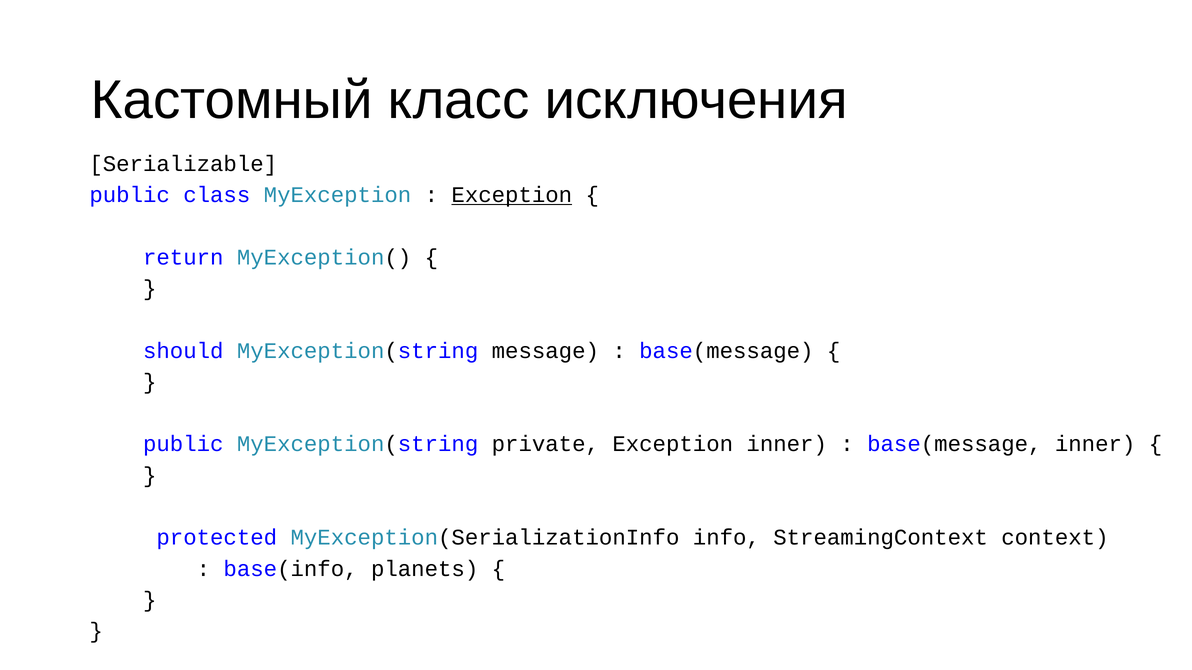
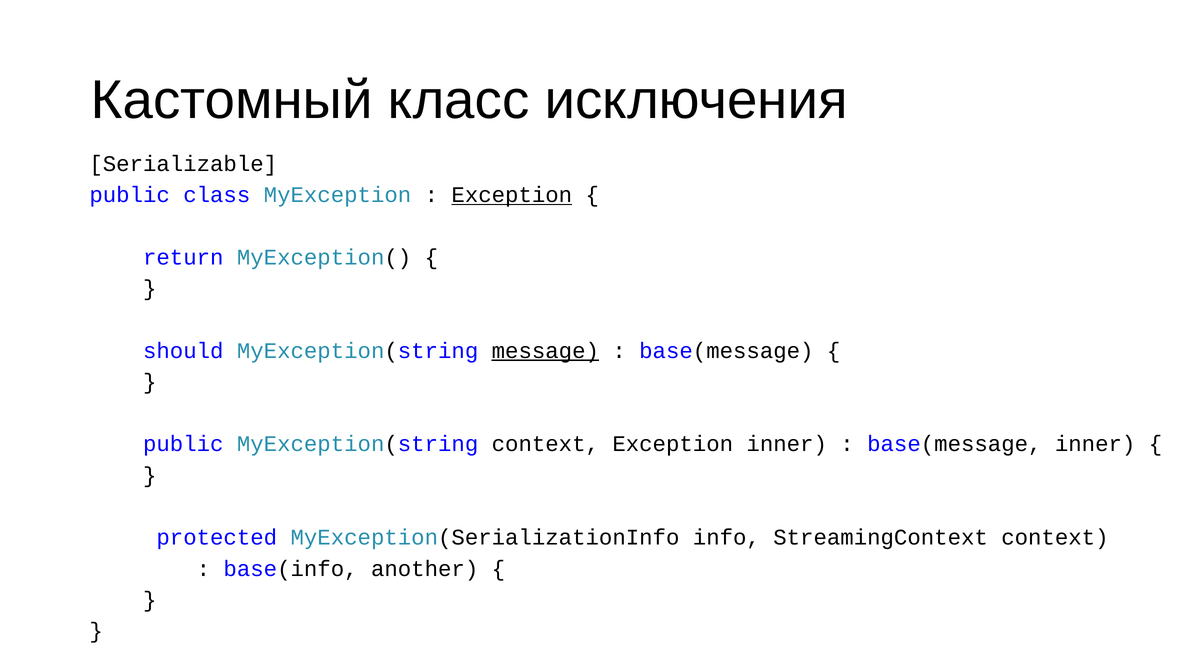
message underline: none -> present (545, 351)
MyException(string private: private -> context (545, 444)
planets: planets -> another (425, 569)
